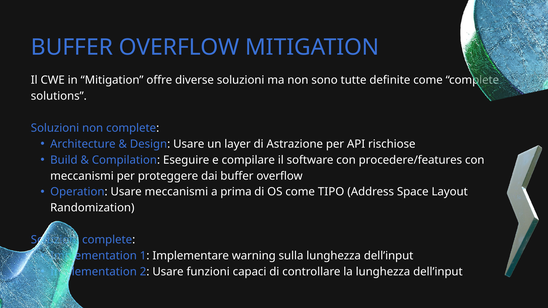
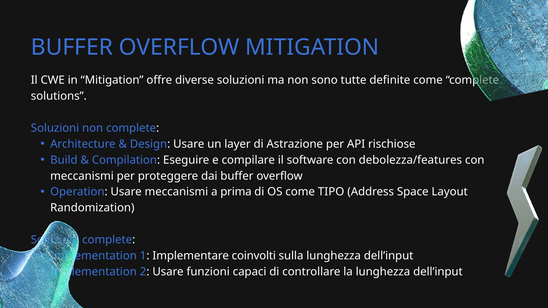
procedere/features: procedere/features -> debolezza/features (410, 160)
warning: warning -> coinvolti (254, 256)
